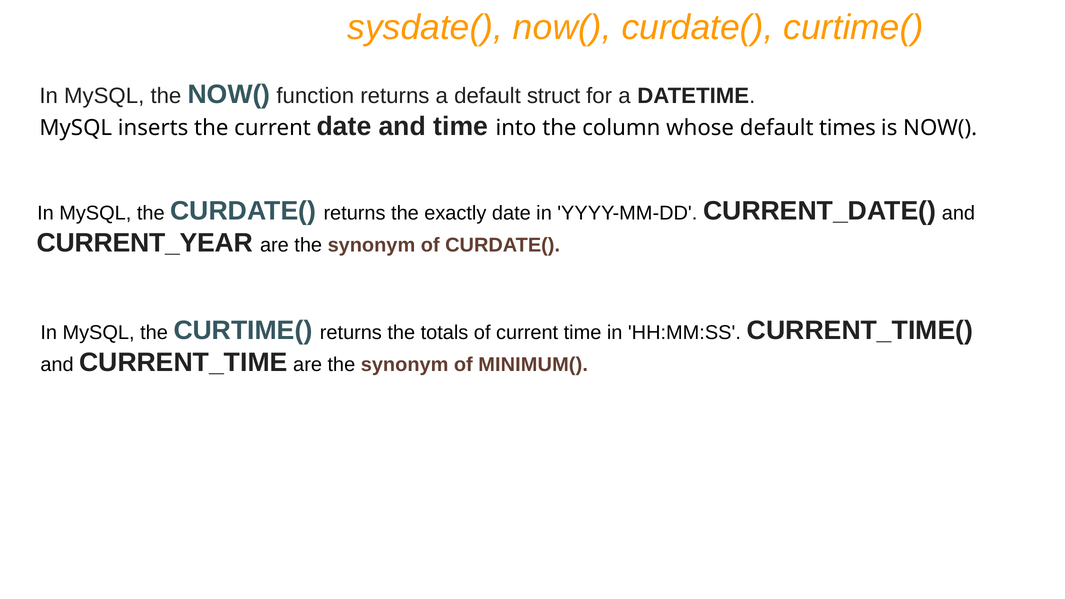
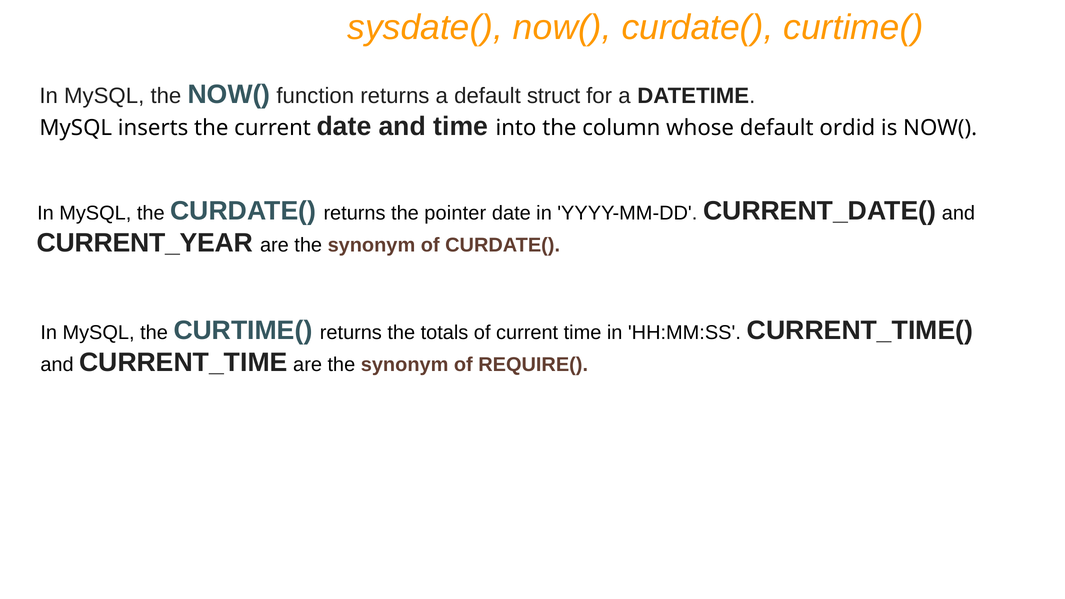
times: times -> ordid (847, 128)
exactly: exactly -> pointer (455, 213)
MINIMUM(: MINIMUM( -> REQUIRE( (533, 365)
